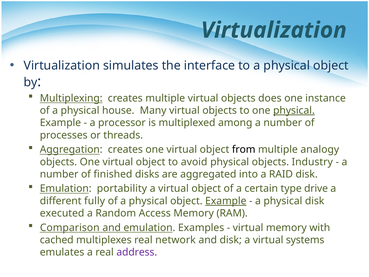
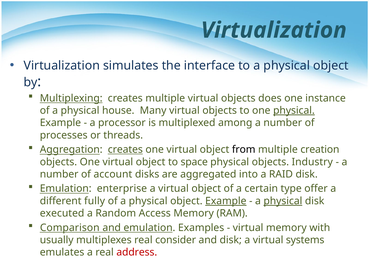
creates underline: none -> present (125, 149)
analogy: analogy -> creation (320, 149)
avoid: avoid -> space (194, 162)
finished: finished -> account (113, 174)
portability: portability -> enterprise (122, 188)
drive: drive -> offer (316, 188)
physical underline: none -> present (283, 201)
cached: cached -> usually (57, 240)
network: network -> consider (176, 240)
address colour: purple -> red (137, 252)
